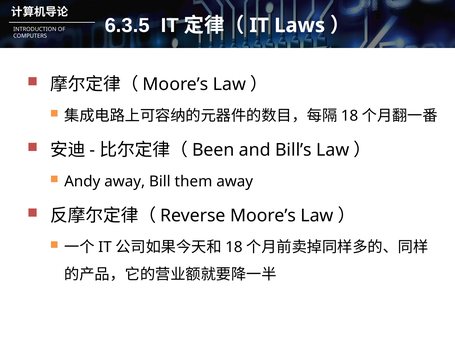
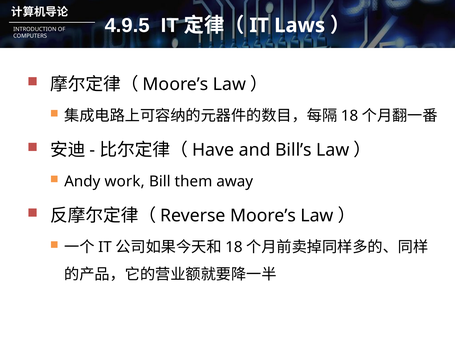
6.3.5: 6.3.5 -> 4.9.5 (127, 25)
Been: Been -> Have (213, 150)
Andy away: away -> work (125, 182)
